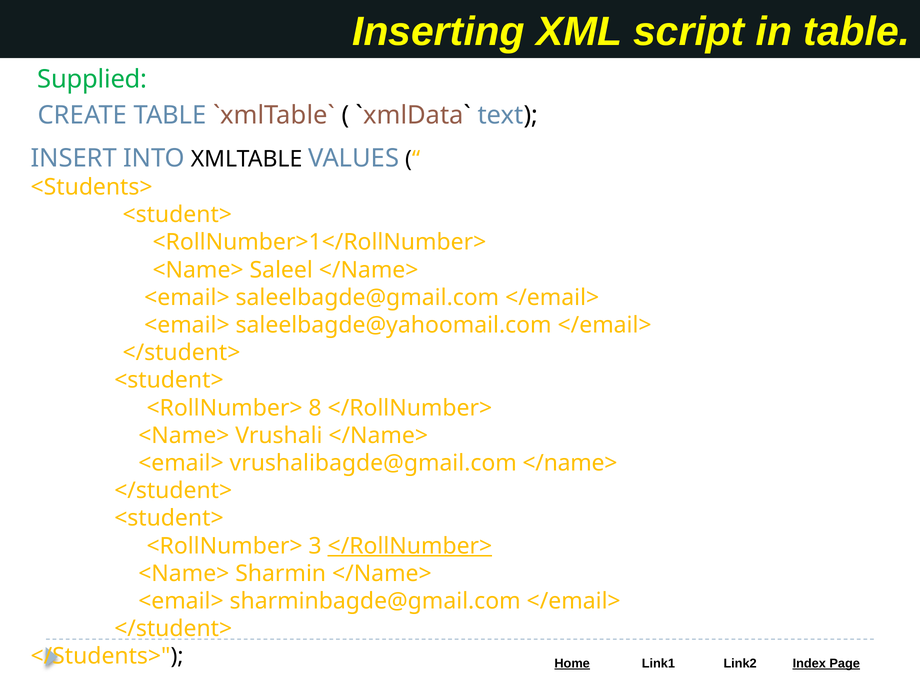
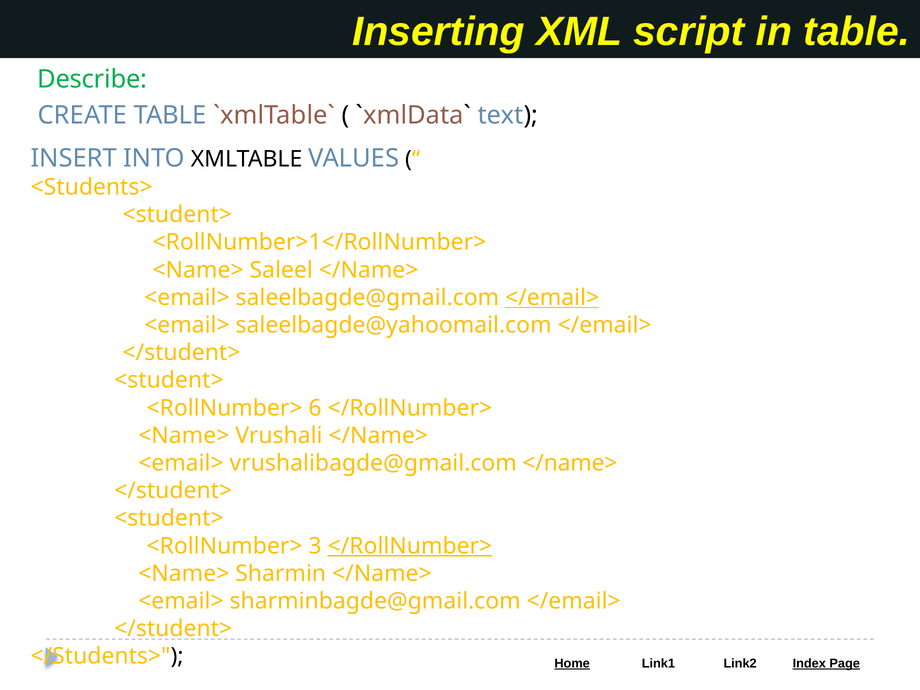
Supplied: Supplied -> Describe (92, 79)
</email> underline: none -> present (552, 298)
8: 8 -> 6 (315, 408)
